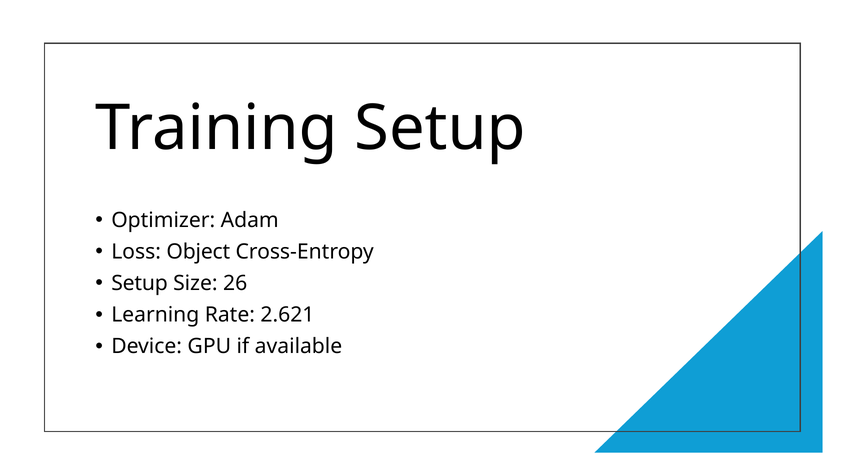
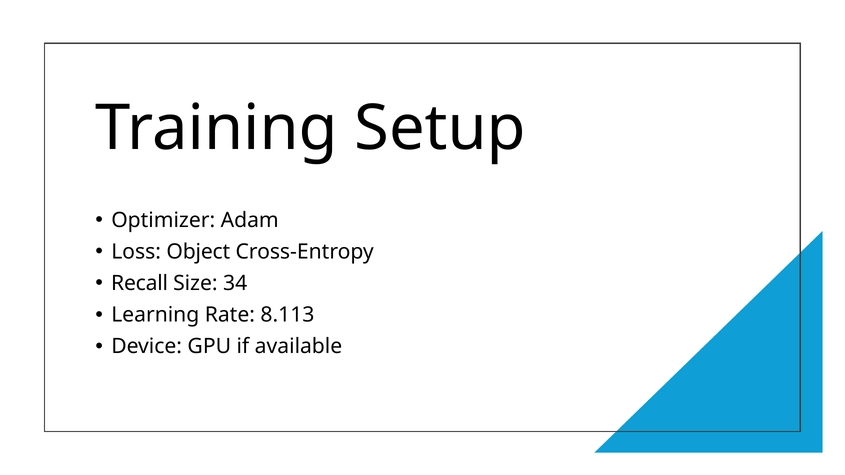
Setup: Setup -> Recall (140, 284)
26: 26 -> 34 (235, 284)
2.621: 2.621 -> 8.113 (287, 315)
